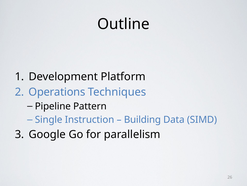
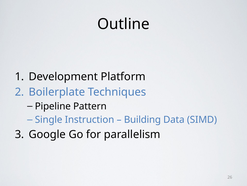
Operations: Operations -> Boilerplate (57, 92)
